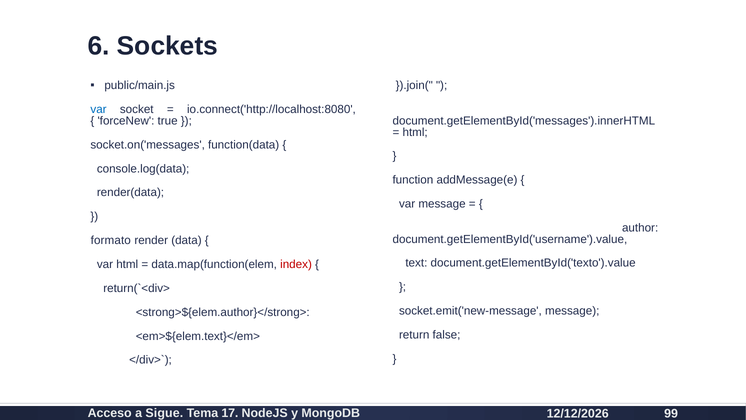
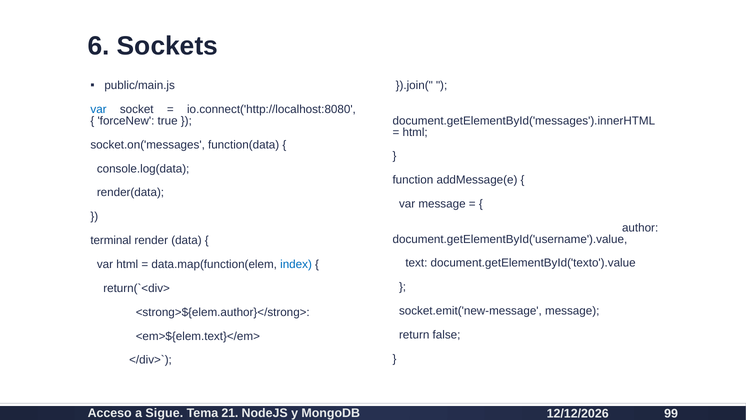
formato: formato -> terminal (111, 240)
index colour: red -> blue (296, 264)
17: 17 -> 21 (230, 413)
